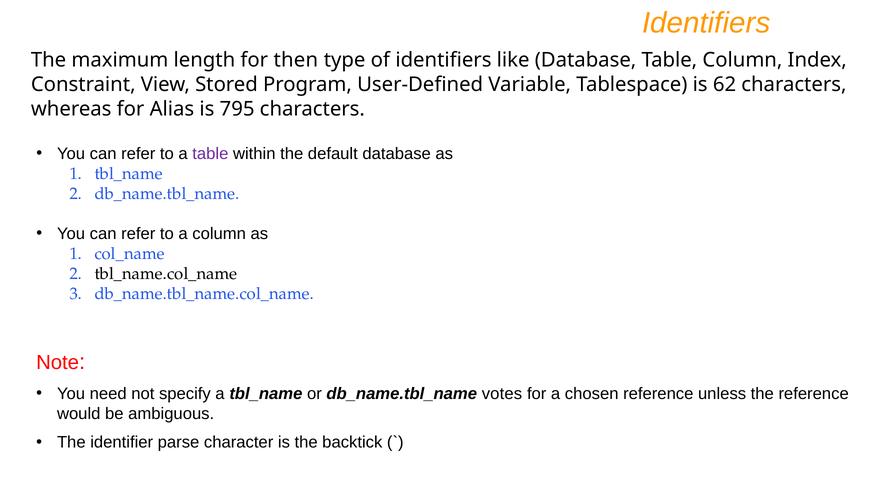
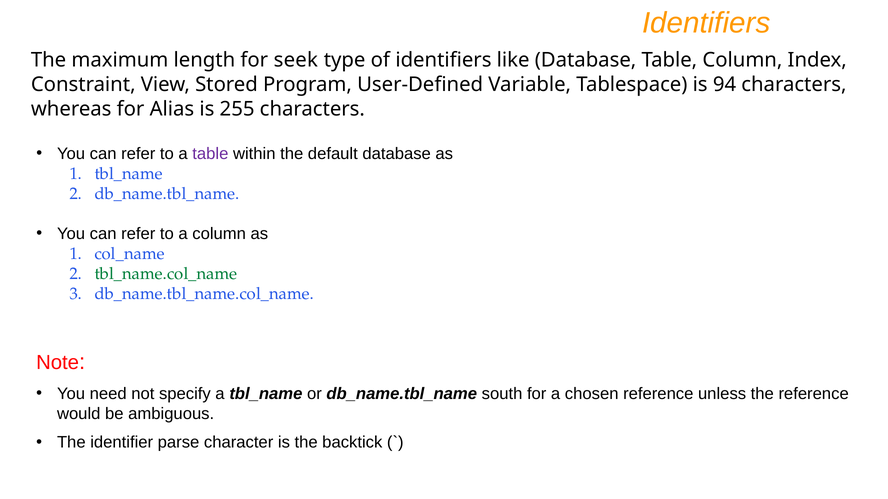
then: then -> seek (296, 60)
62: 62 -> 94 (725, 85)
795: 795 -> 255 (237, 109)
tbl_name.col_name colour: black -> green (166, 274)
votes: votes -> south (502, 394)
